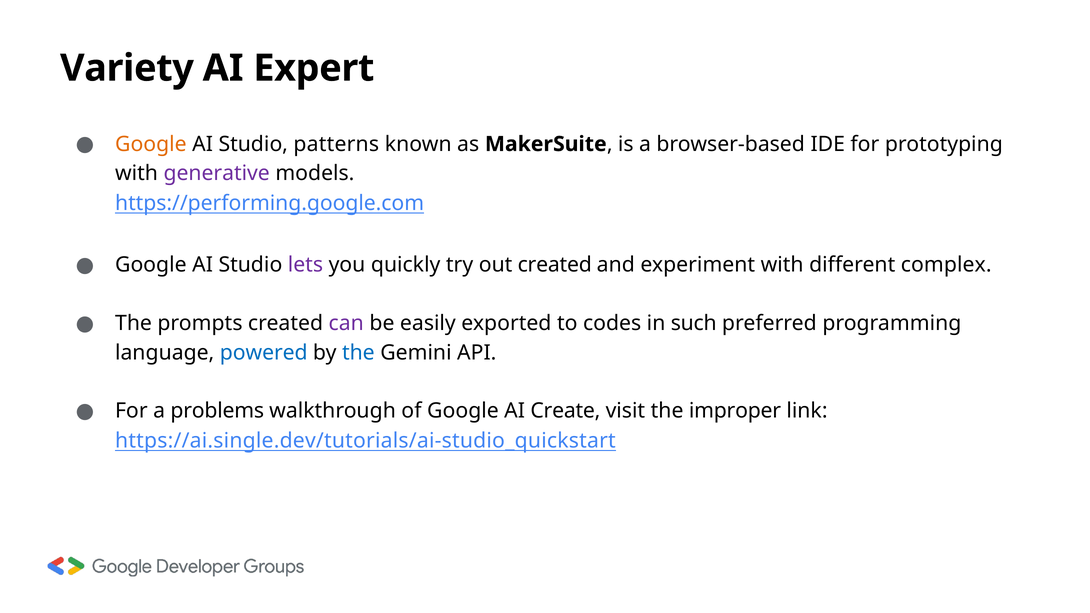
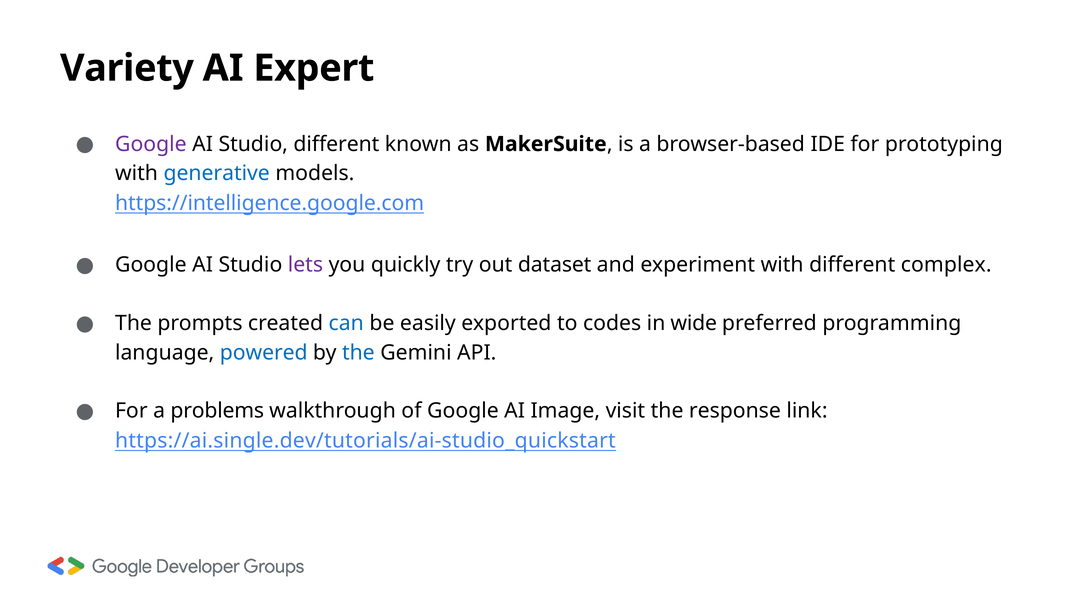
Google colour: orange -> purple (151, 144)
Studio patterns: patterns -> different (336, 144)
generative colour: purple -> blue (217, 173)
https://performing.google.com: https://performing.google.com -> https://intelligence.google.com (270, 203)
out created: created -> dataset (555, 265)
can colour: purple -> blue (346, 323)
such: such -> wide (694, 323)
Create: Create -> Image (565, 411)
improper: improper -> response (735, 411)
